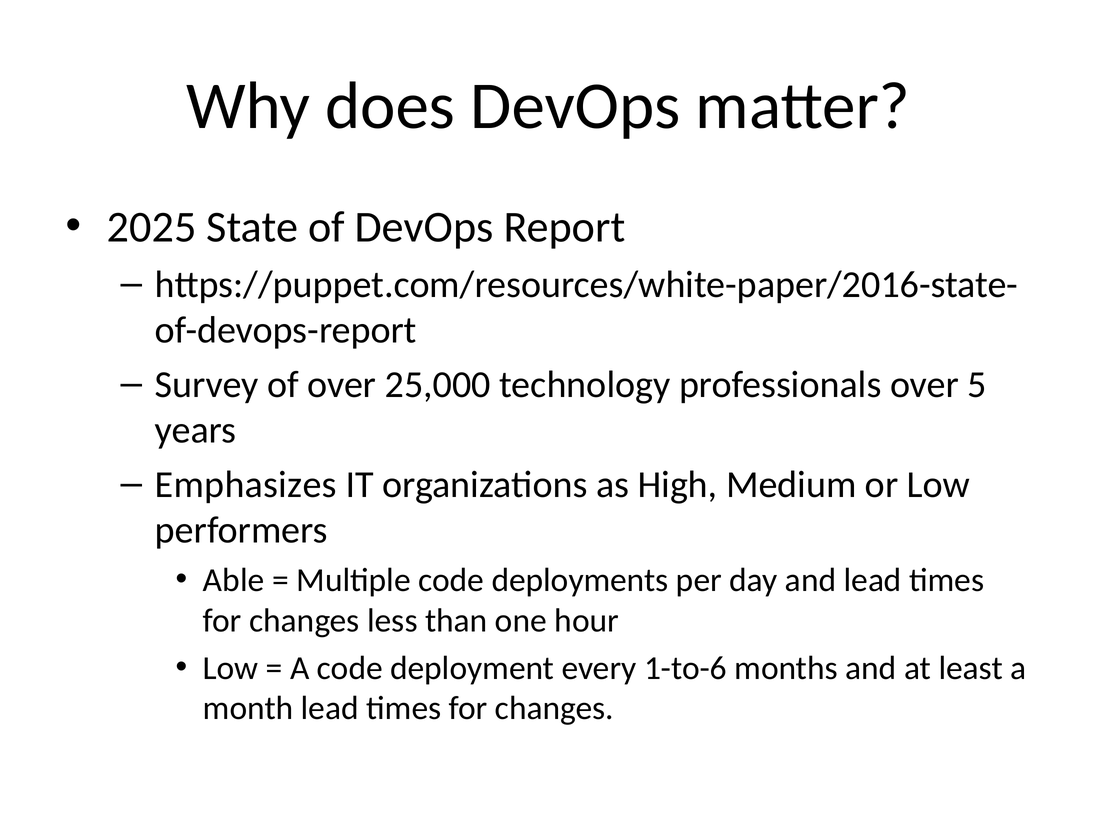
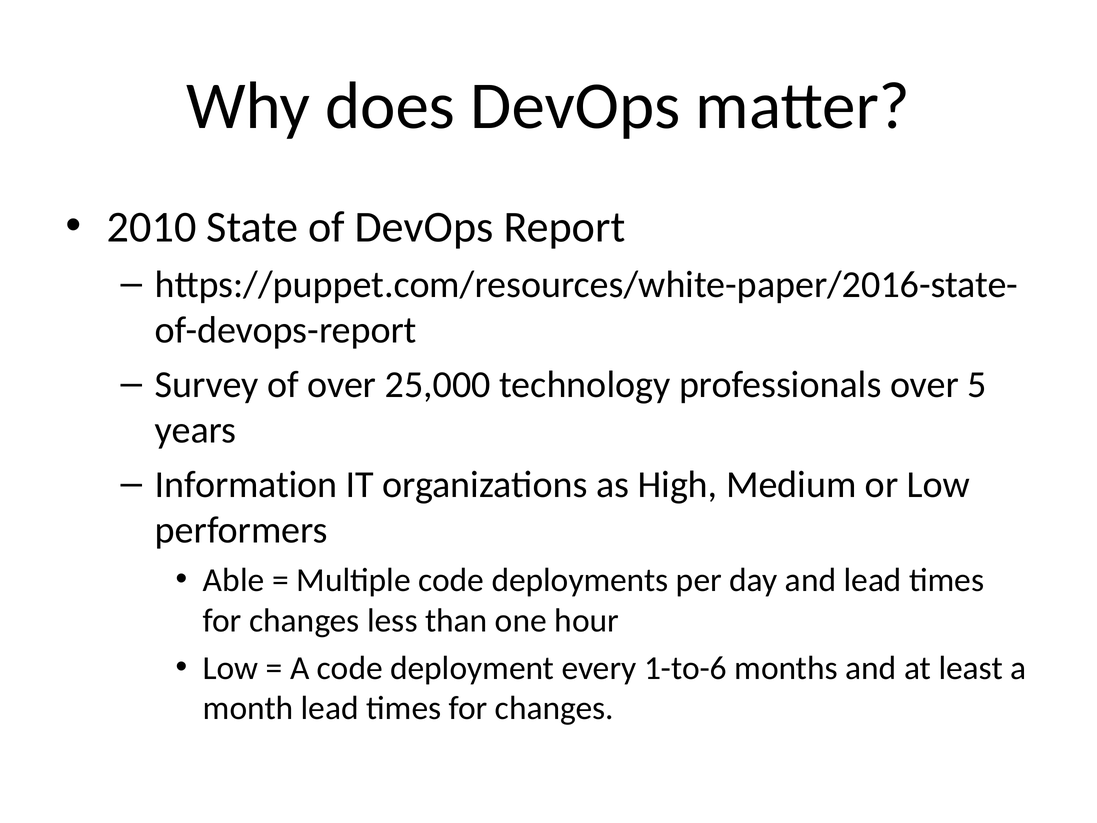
2025: 2025 -> 2010 (152, 227)
Emphasizes: Emphasizes -> Information (246, 484)
